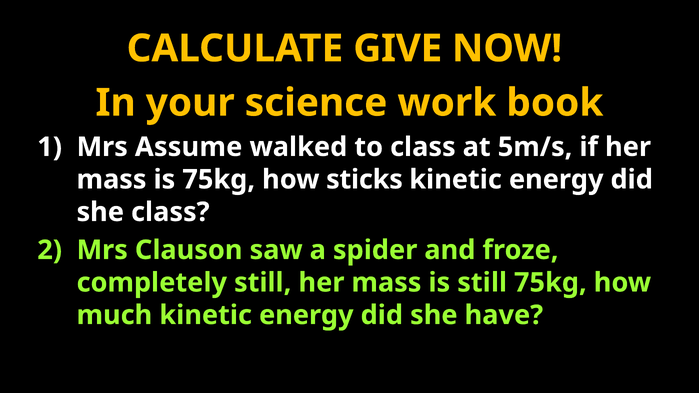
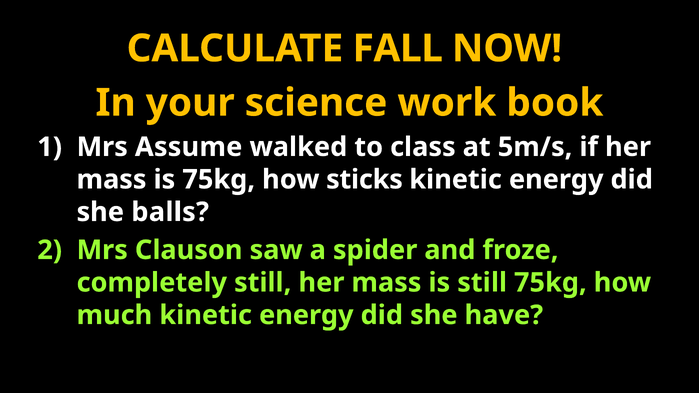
GIVE: GIVE -> FALL (398, 49)
she class: class -> balls (170, 212)
